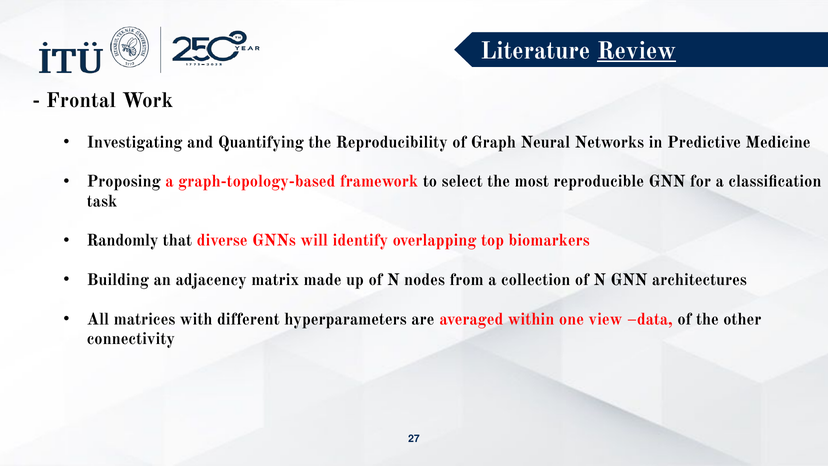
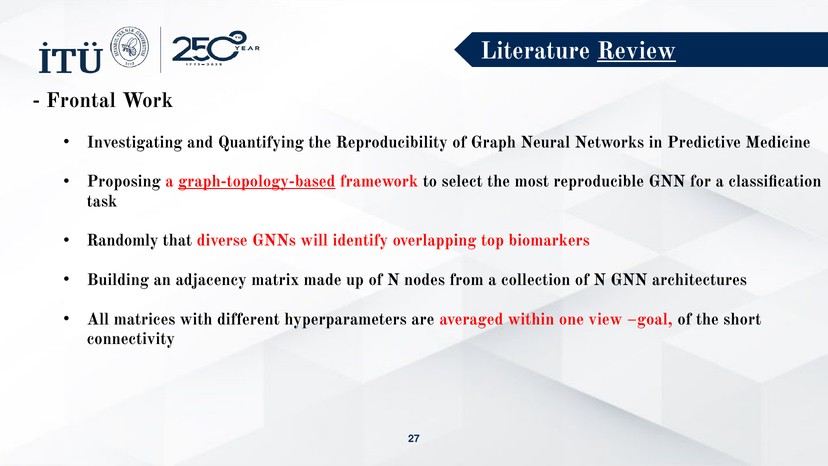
graph-topology-based underline: none -> present (257, 181)
data: data -> goal (650, 319)
other: other -> short (742, 319)
